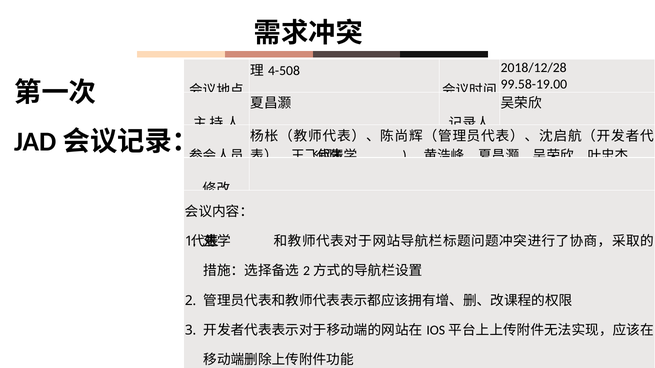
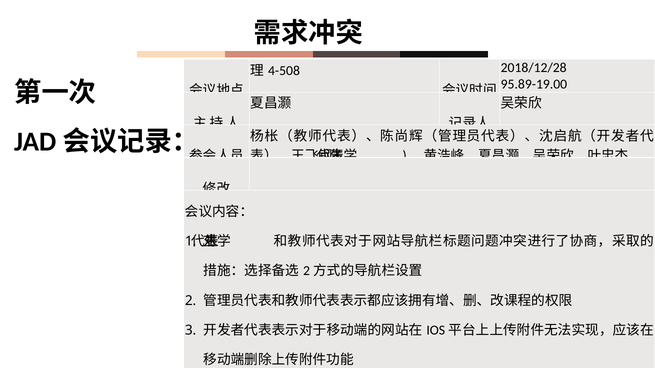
99.58-19.00: 99.58-19.00 -> 95.89-19.00 (534, 85)
